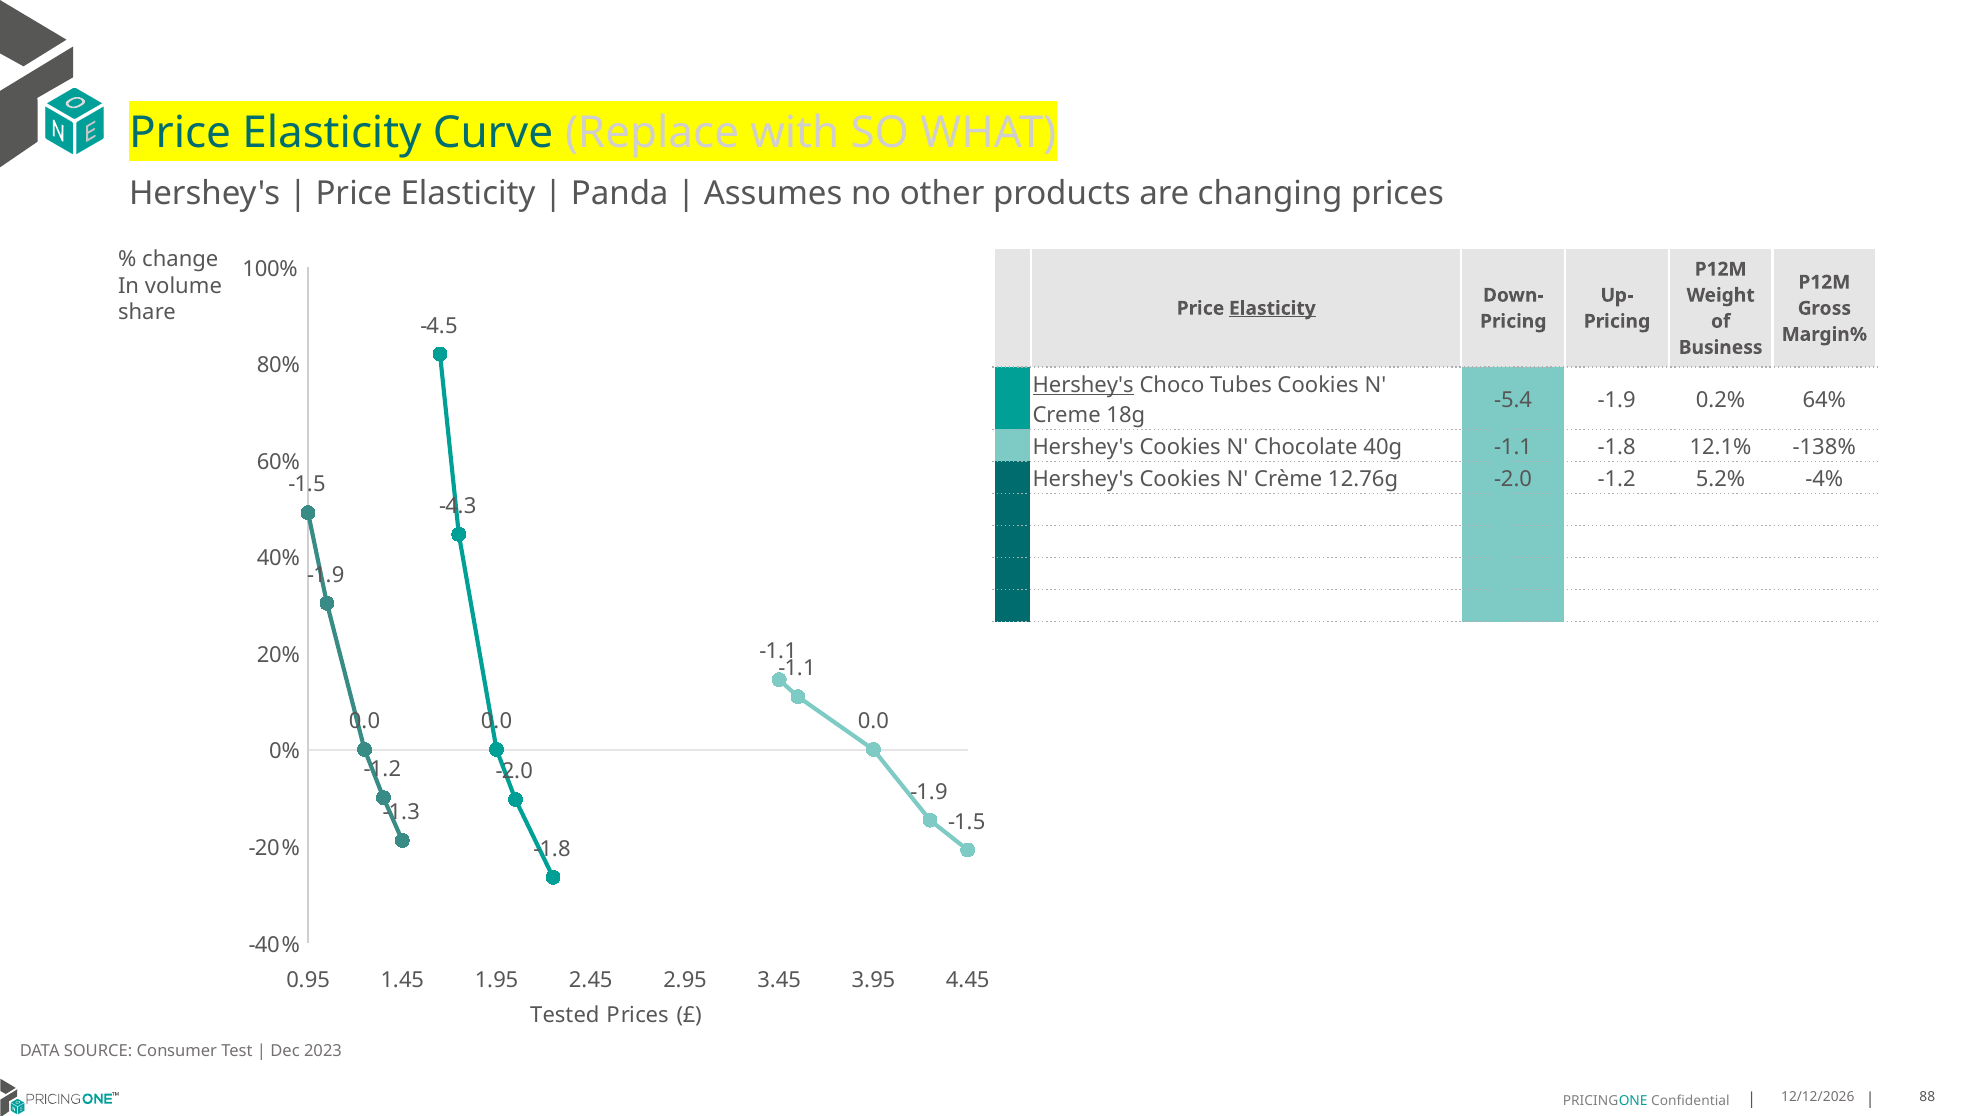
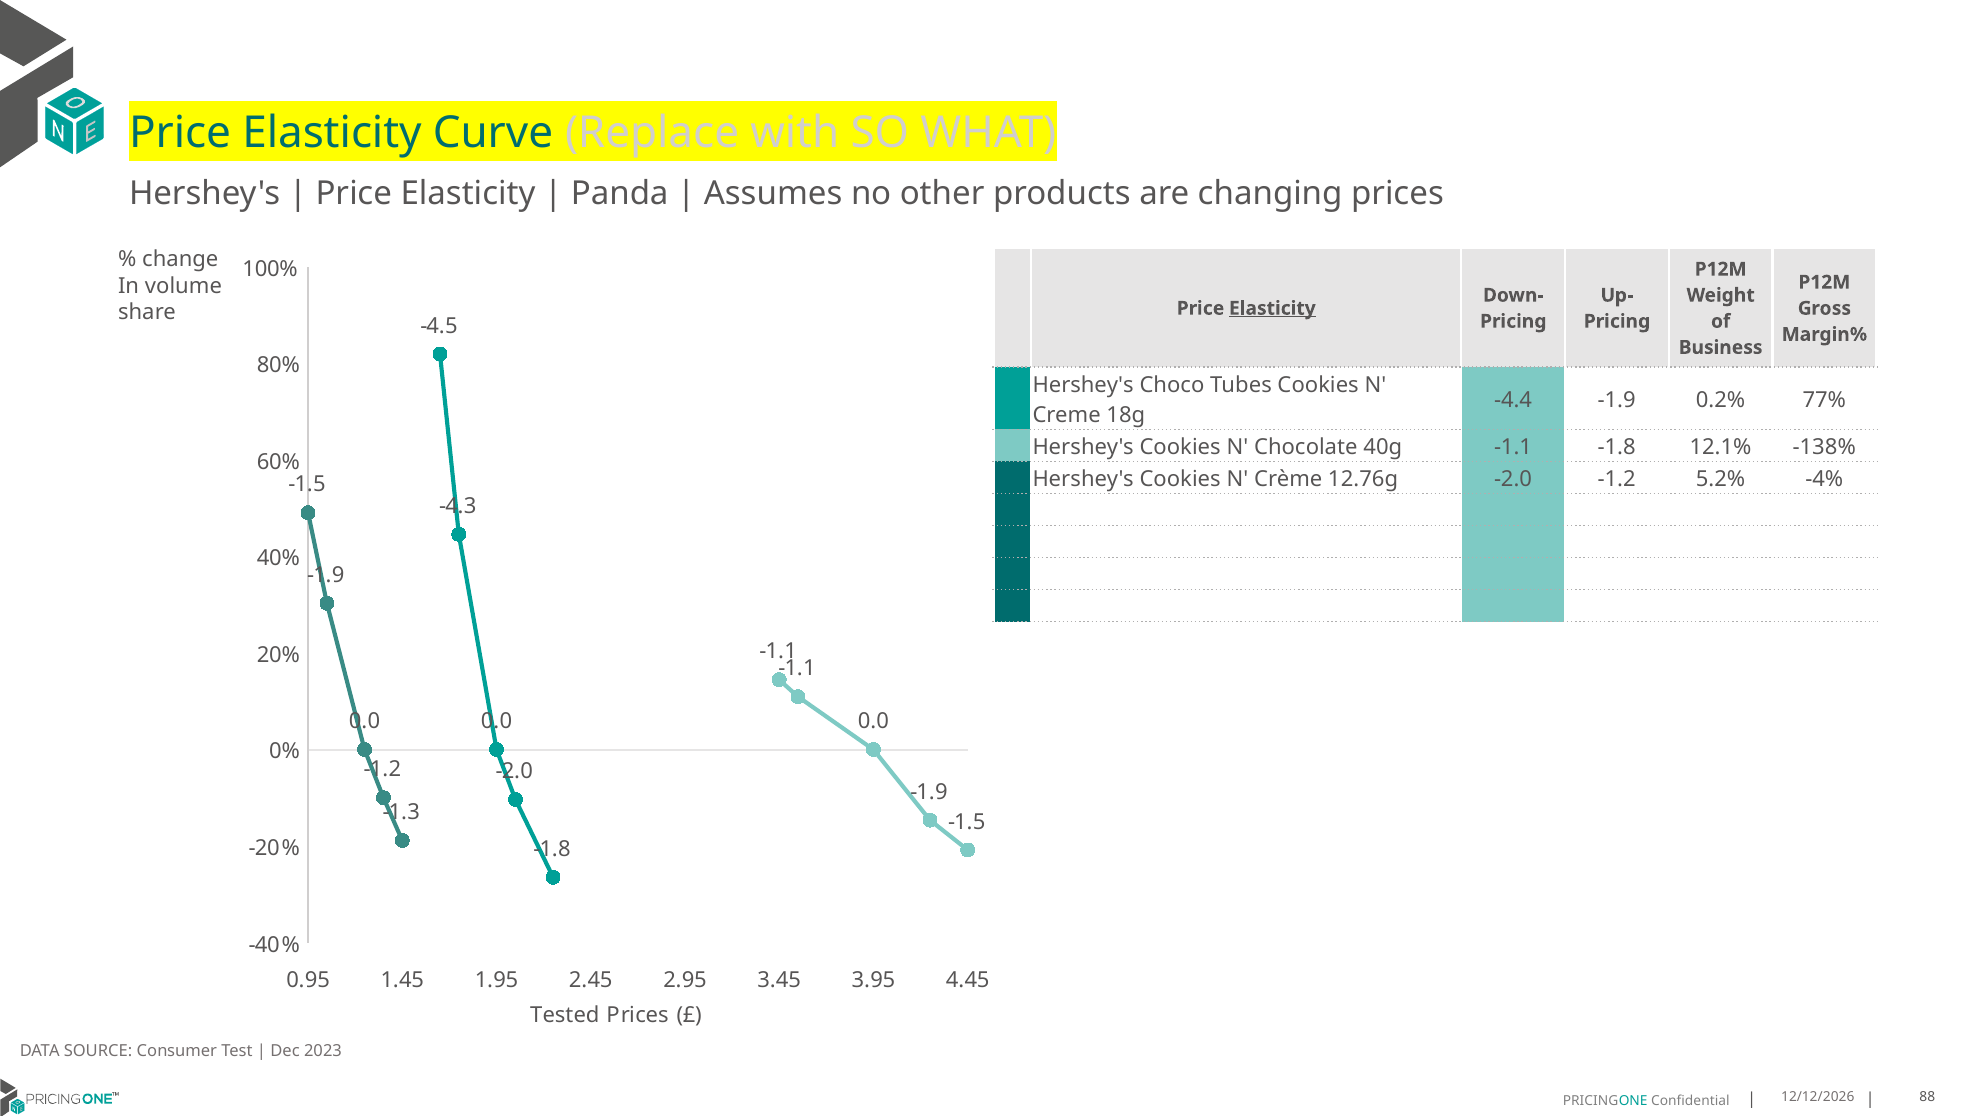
Hershey's underline: present -> none (1083, 385)
-5.4: -5.4 -> -4.4 (1513, 400)
64%: 64% -> 77% (1824, 400)
